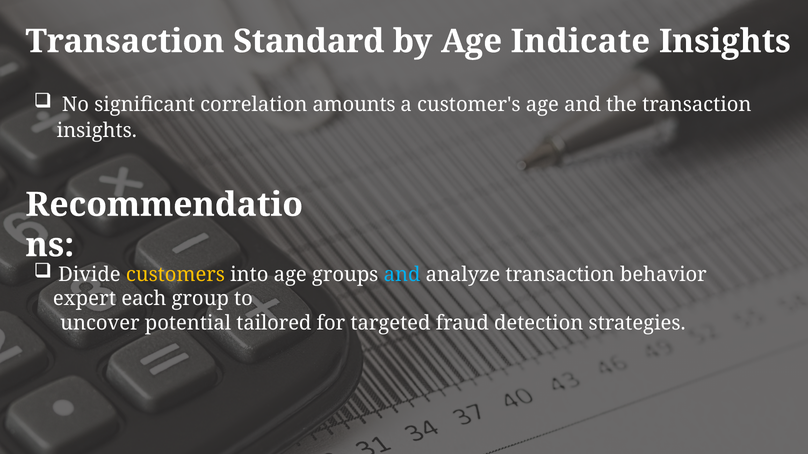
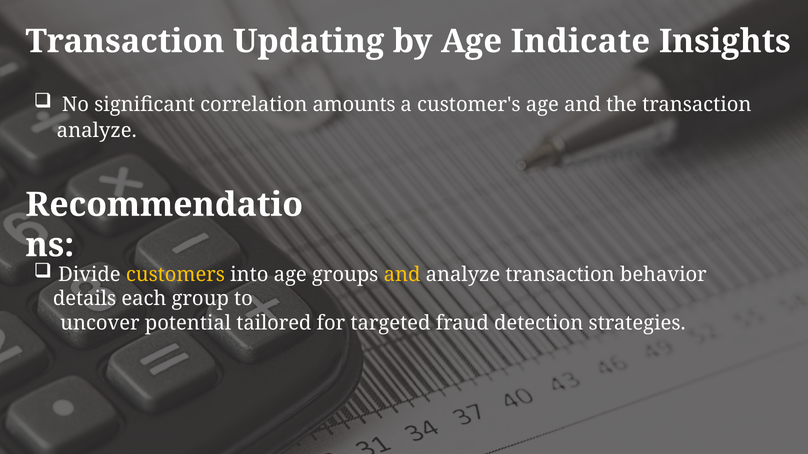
Standard: Standard -> Updating (309, 41)
insights: insights -> analyze (97, 130)
and colour: light blue -> yellow (402, 275)
expert: expert -> details (85, 299)
